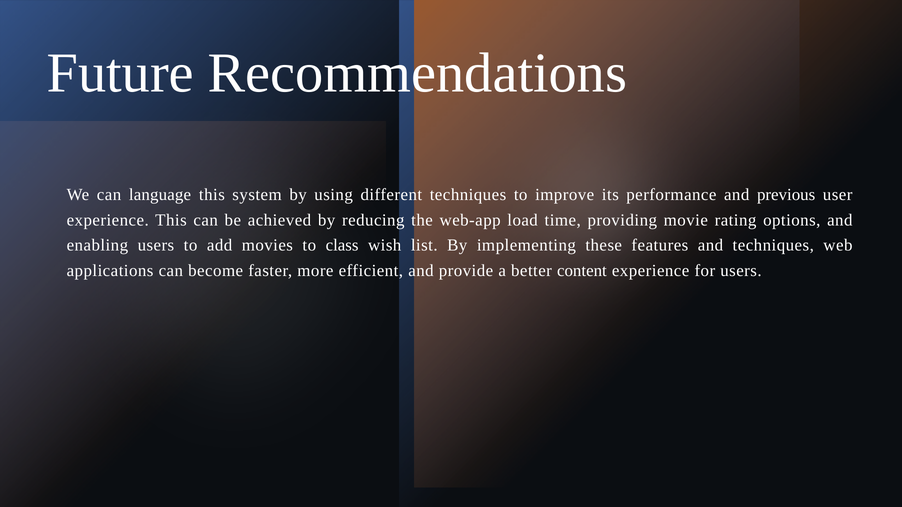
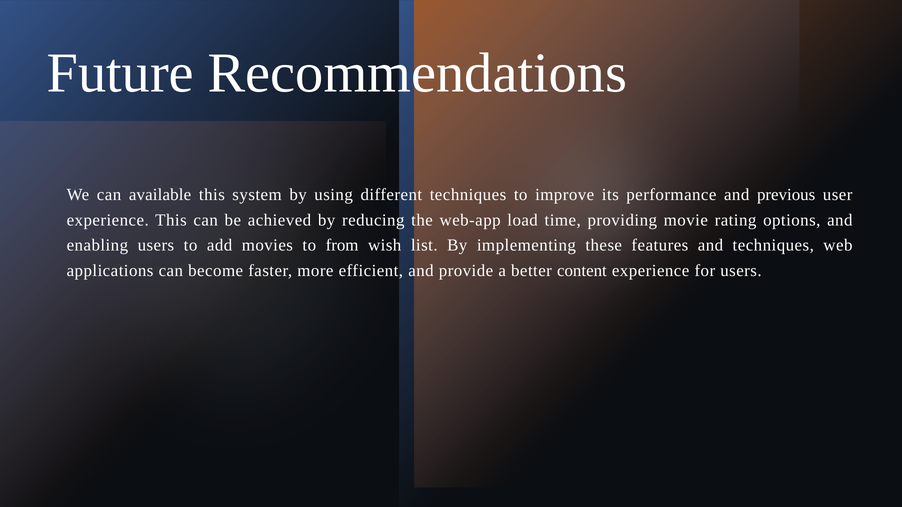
language: language -> available (160, 195)
class: class -> from (342, 245)
